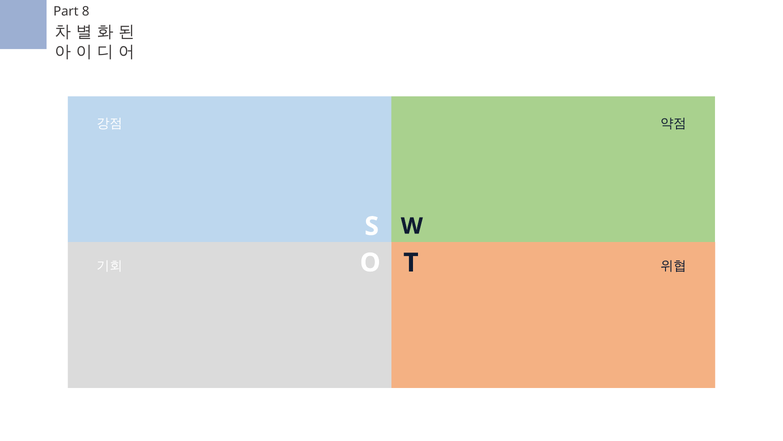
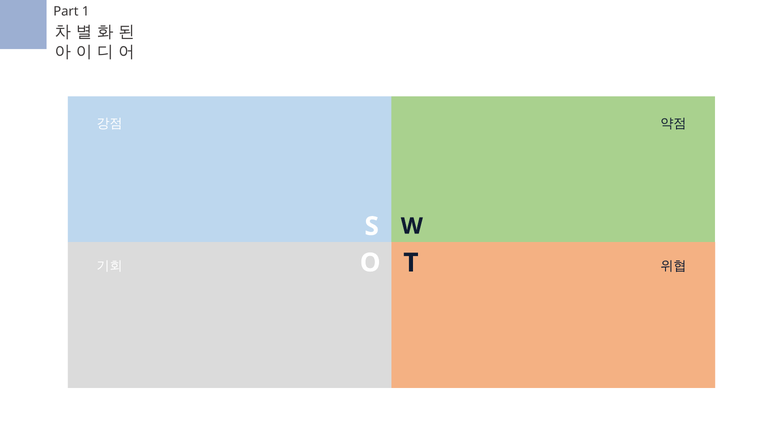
8: 8 -> 1 (86, 12)
